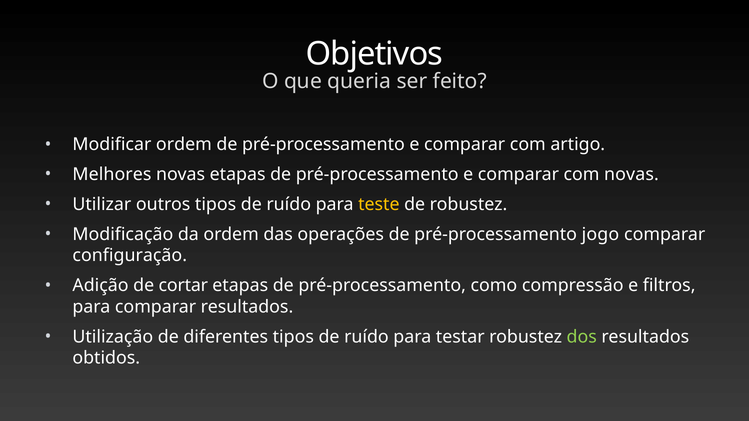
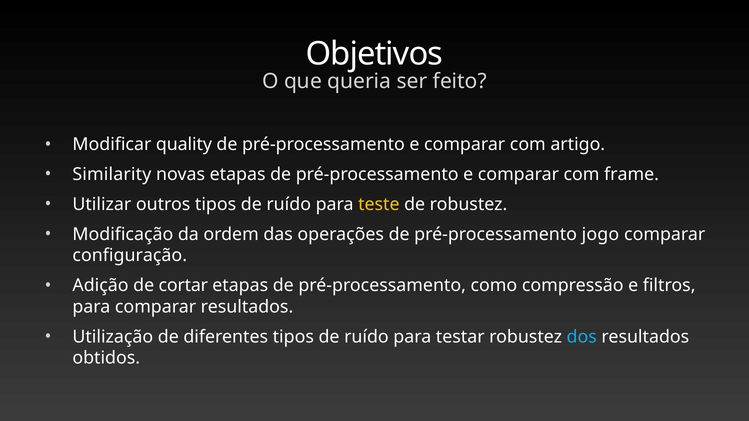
Modificar ordem: ordem -> quality (184, 145)
Melhores: Melhores -> Similarity (112, 174)
com novas: novas -> frame (632, 174)
dos colour: light green -> light blue (582, 337)
